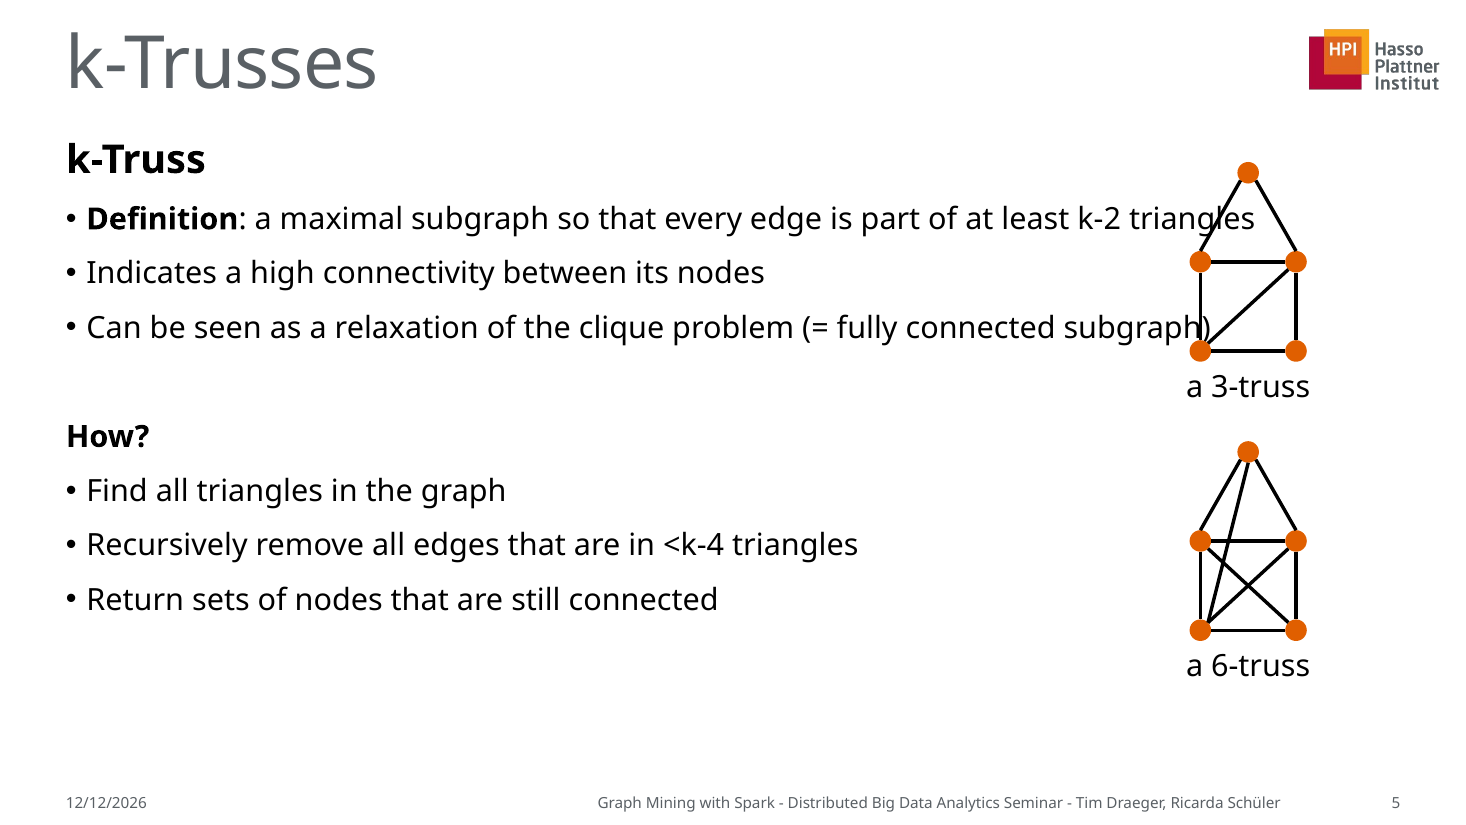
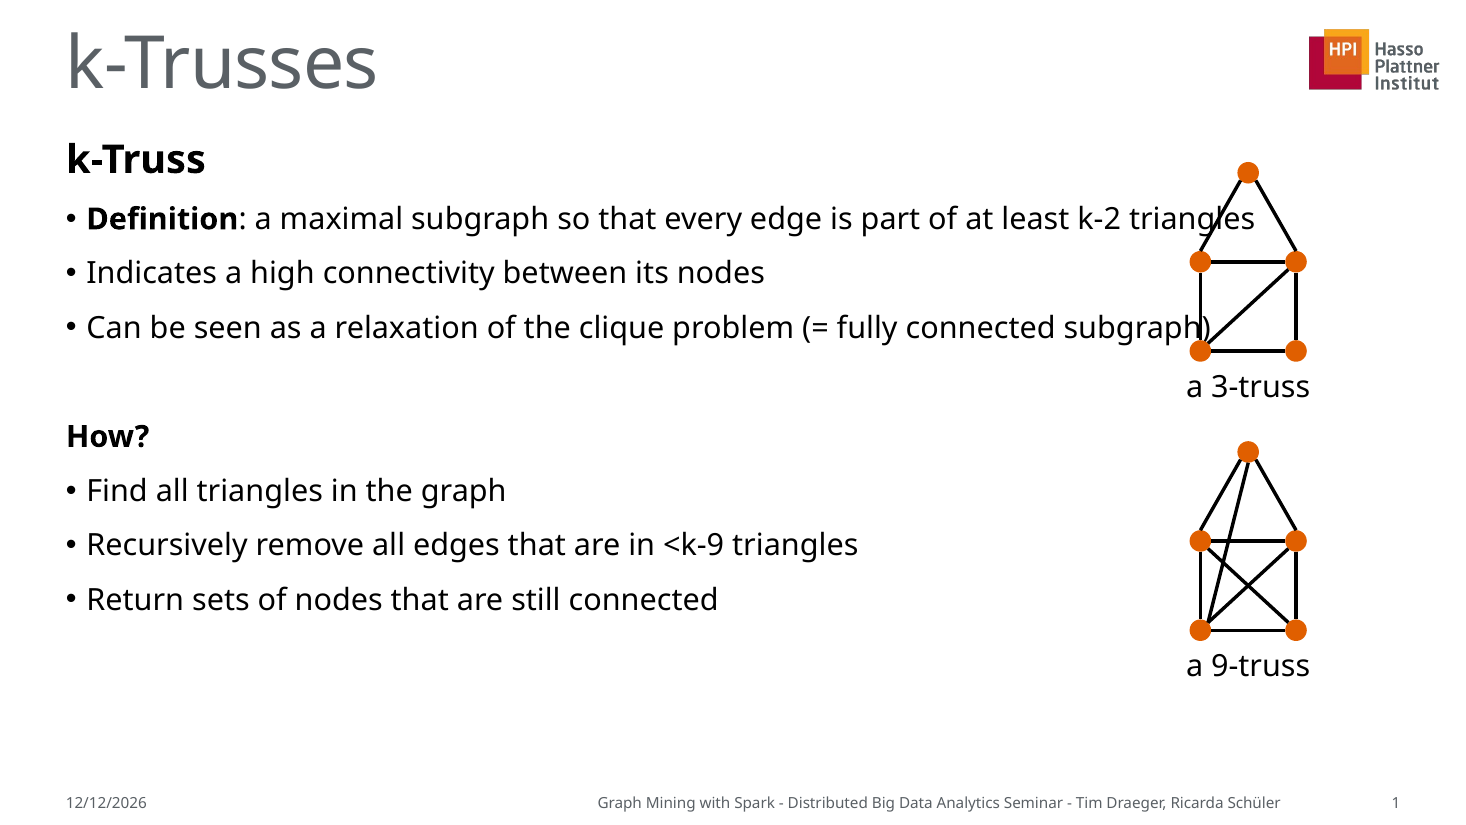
<k-4: <k-4 -> <k-9 (694, 545)
6-truss: 6-truss -> 9-truss (1261, 666)
5: 5 -> 1 (1396, 803)
